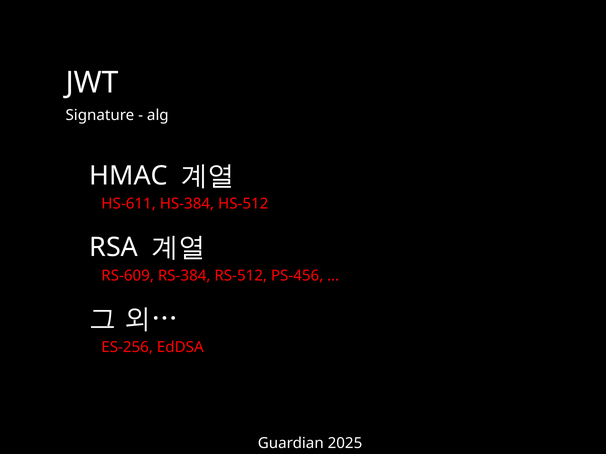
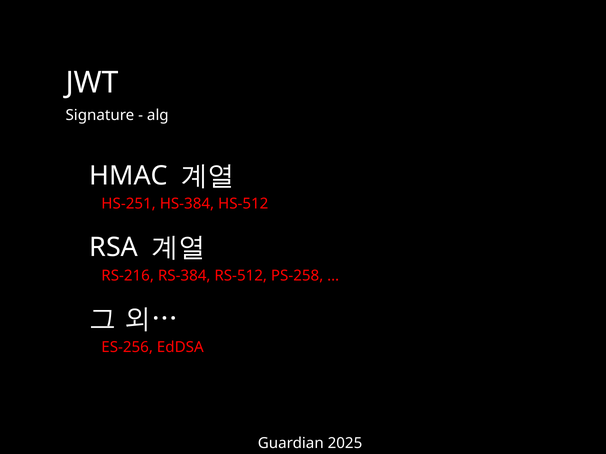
HS-611: HS-611 -> HS-251 (129, 204)
RS-609: RS-609 -> RS-216 (128, 276)
PS-456: PS-456 -> PS-258 (297, 276)
